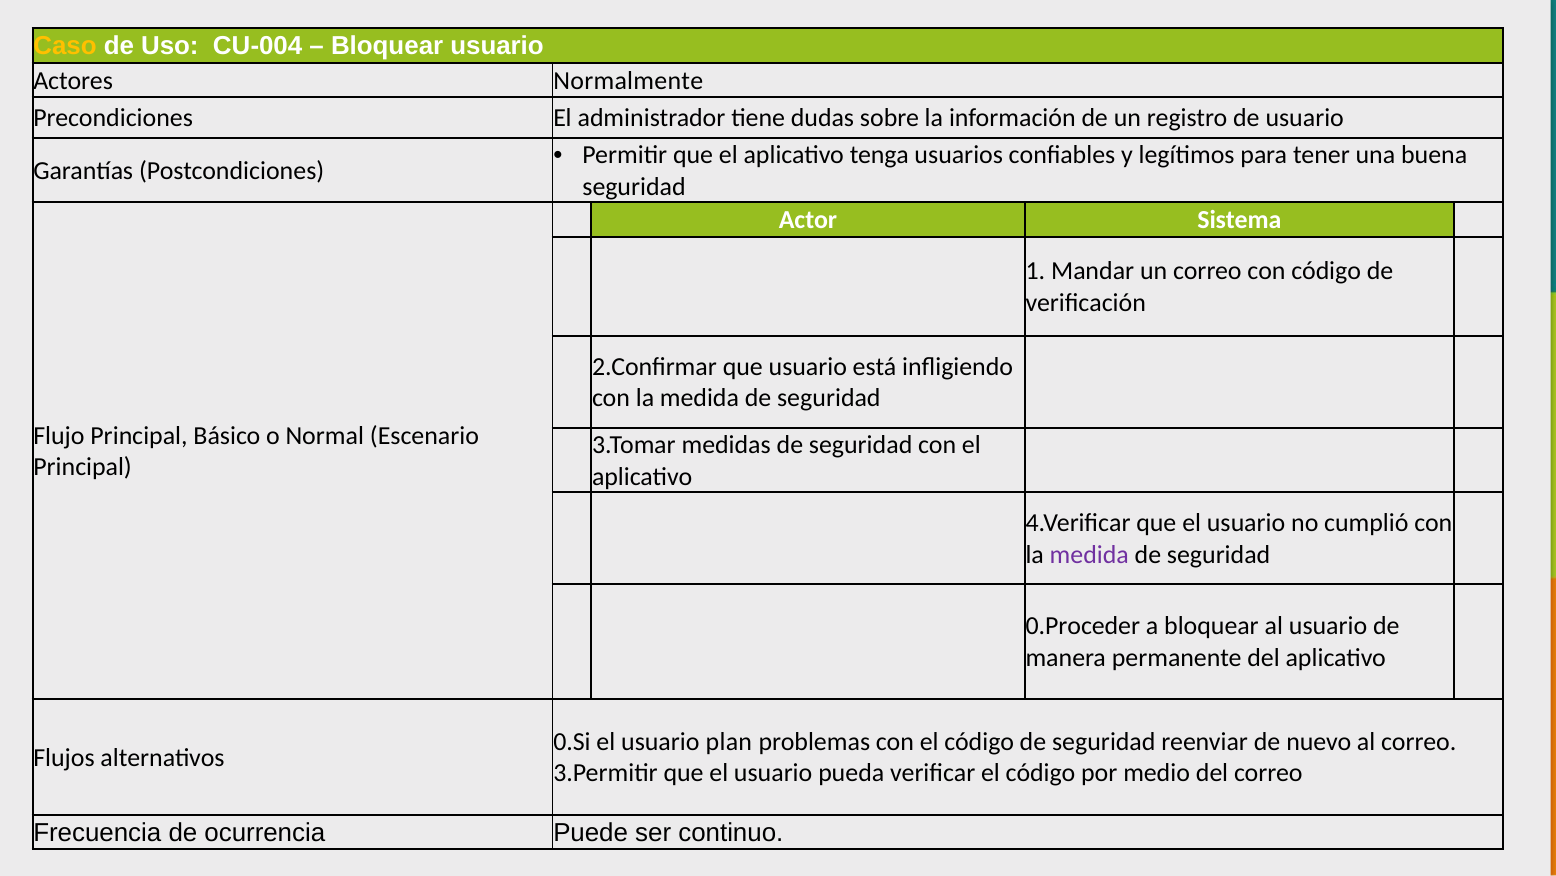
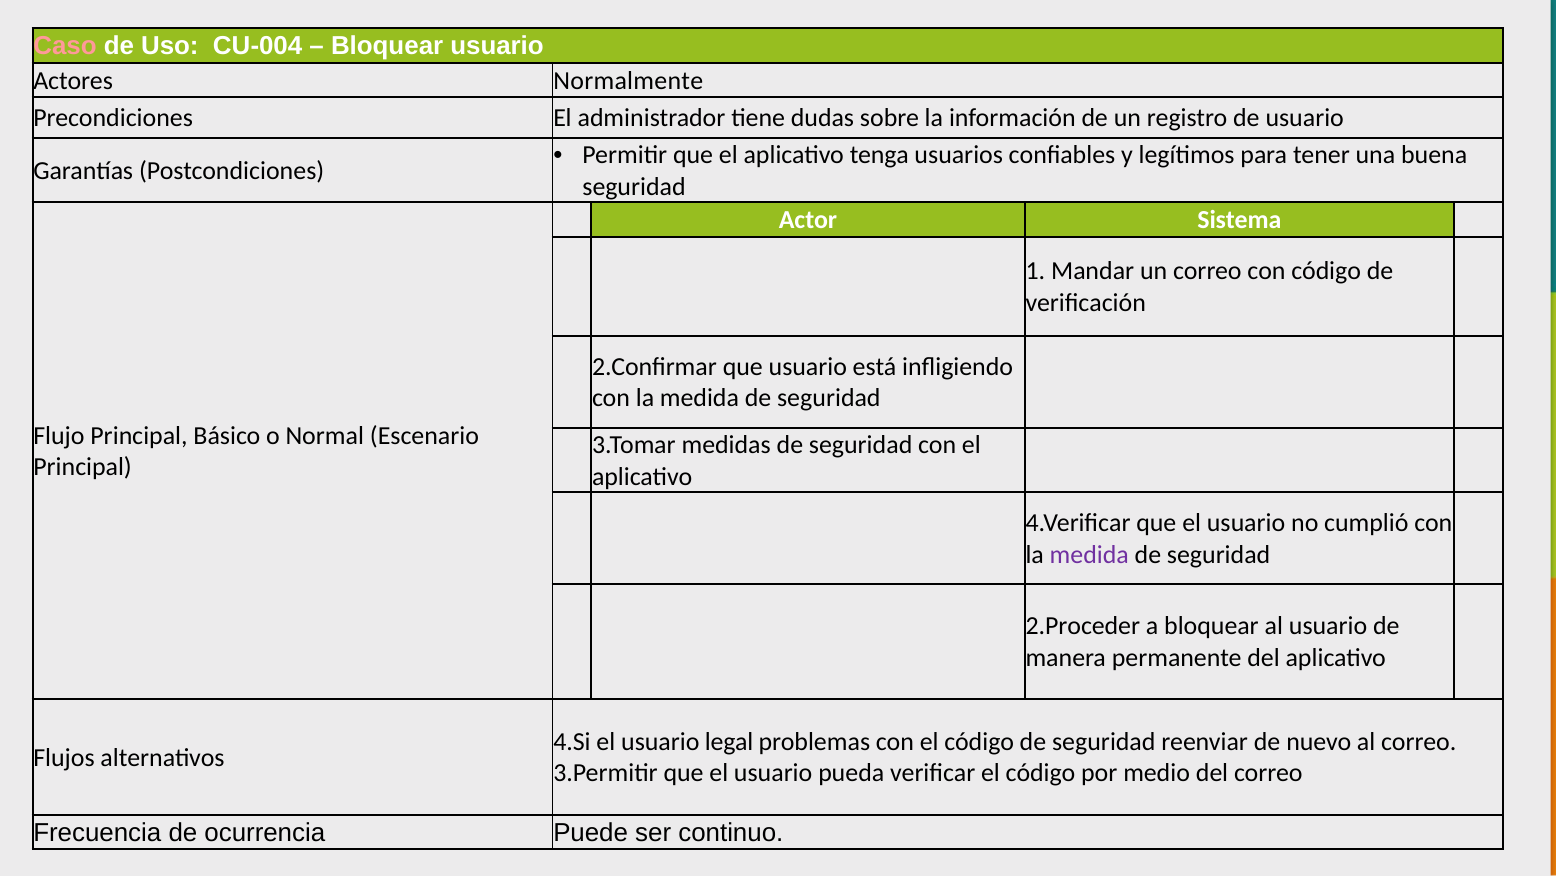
Caso colour: yellow -> pink (65, 46)
0.Proceder: 0.Proceder -> 2.Proceder (1083, 626)
0.Si: 0.Si -> 4.Si (572, 741)
plan: plan -> legal (729, 741)
